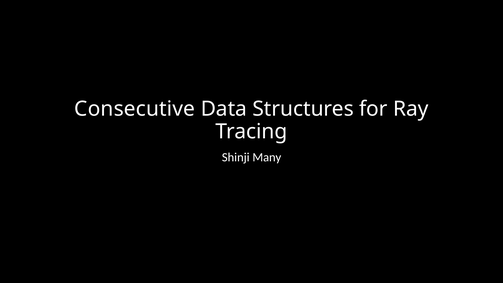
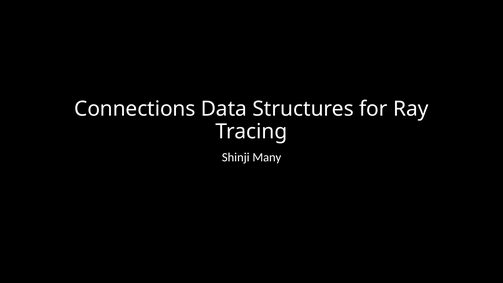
Consecutive: Consecutive -> Connections (135, 109)
